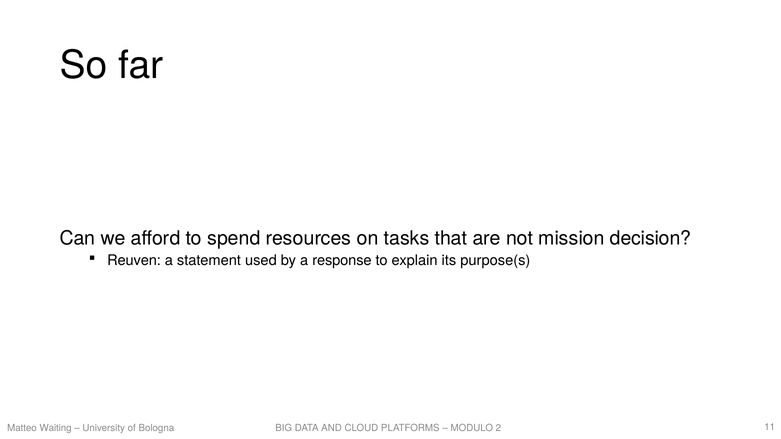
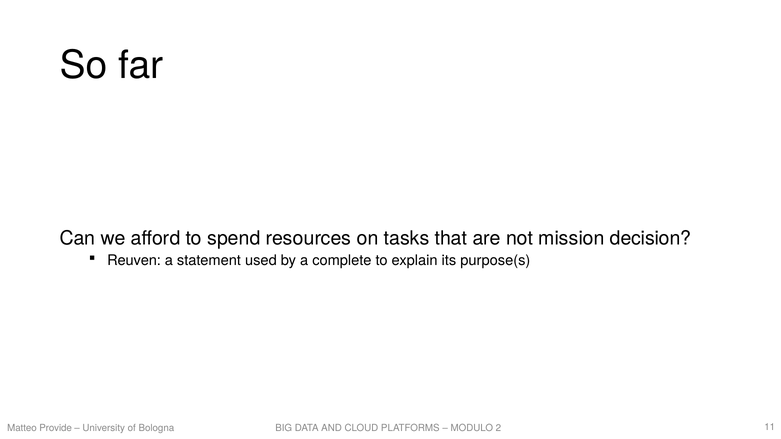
response: response -> complete (342, 261)
Waiting: Waiting -> Provide (56, 428)
